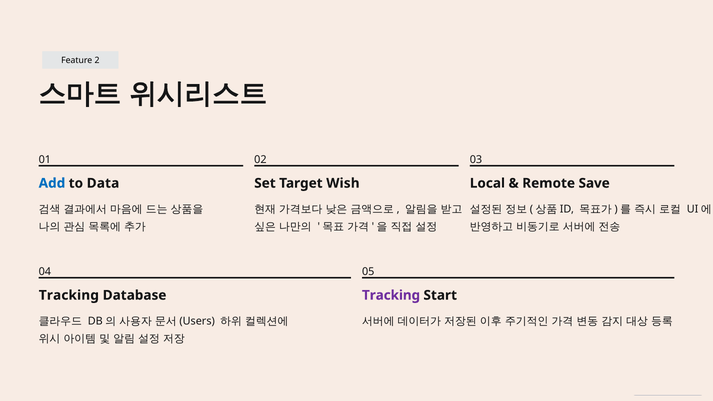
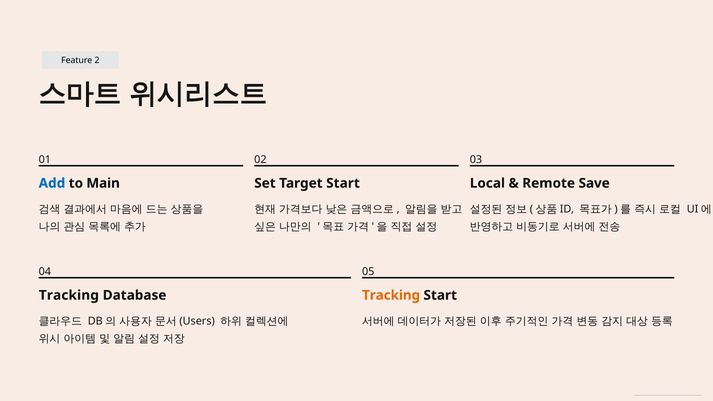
Data: Data -> Main (103, 183)
Target Wish: Wish -> Start (343, 183)
Tracking colour: purple -> orange (391, 295)
